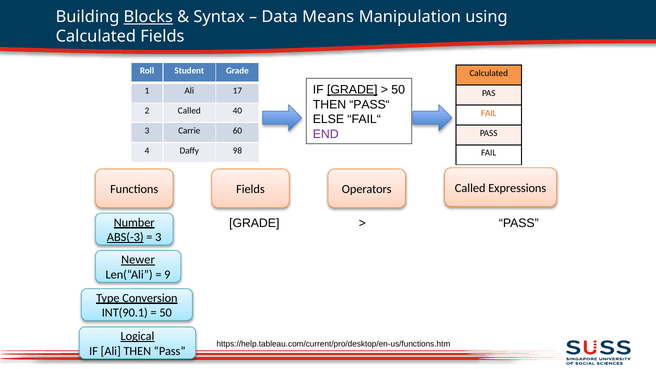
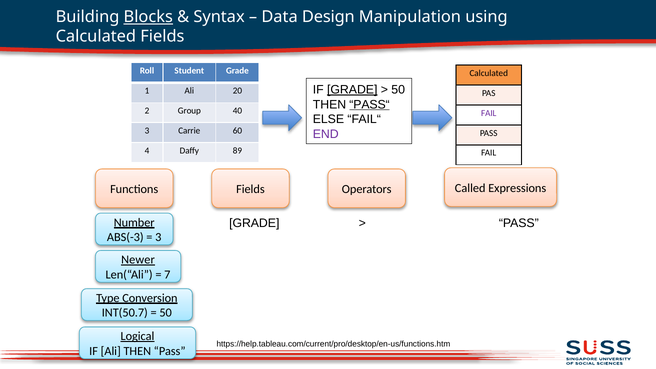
Means: Means -> Design (328, 17)
17: 17 -> 20 (237, 91)
PASS“ underline: none -> present (370, 104)
2 Called: Called -> Group (189, 111)
FAIL colour: orange -> purple (489, 113)
98: 98 -> 89 (237, 151)
ABS(-3 underline: present -> none (125, 237)
9: 9 -> 7 (167, 275)
INT(90.1: INT(90.1 -> INT(50.7 (125, 313)
